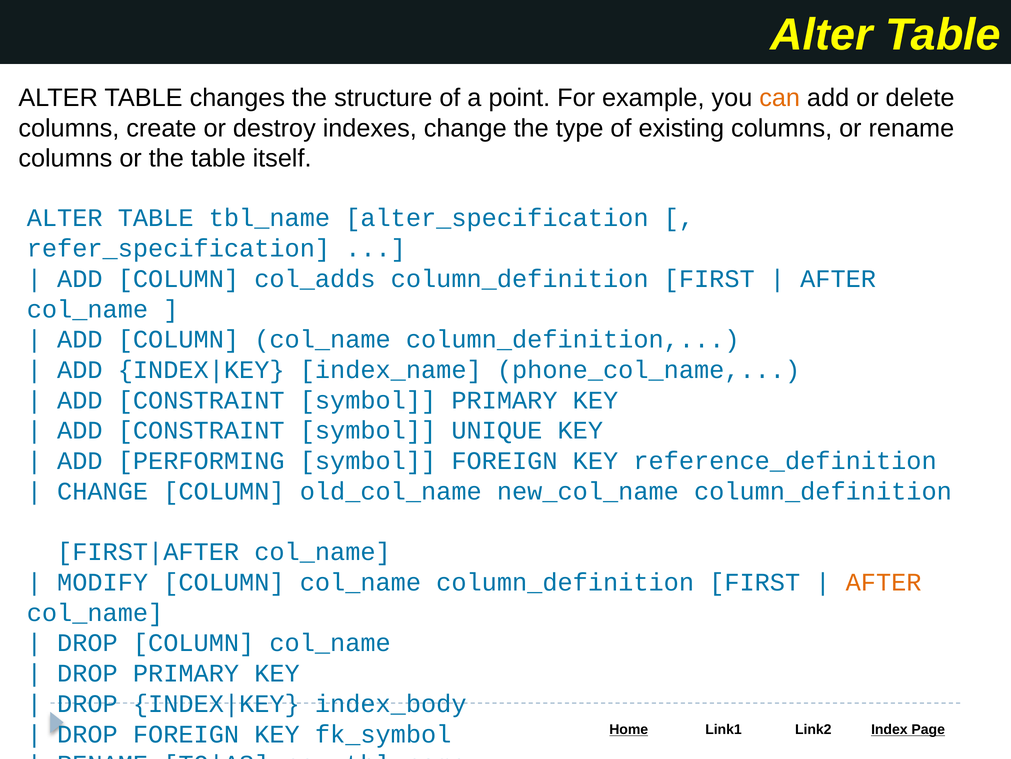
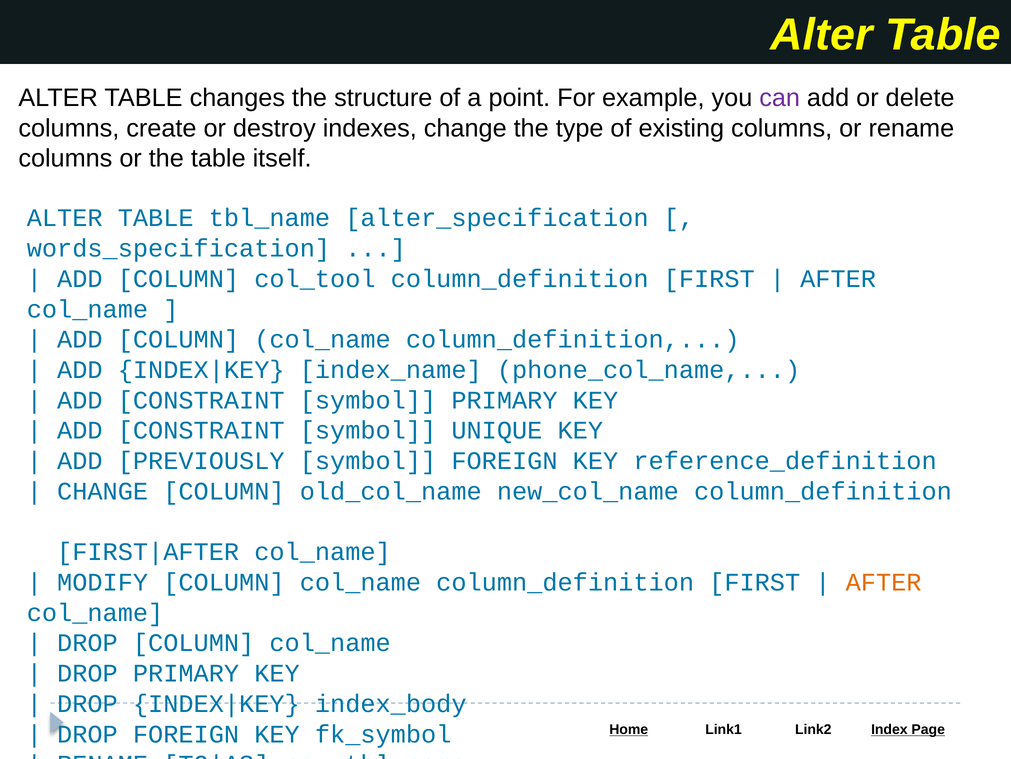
can colour: orange -> purple (780, 98)
refer_specification: refer_specification -> words_specification (178, 248)
col_adds: col_adds -> col_tool (315, 279)
PERFORMING: PERFORMING -> PREVIOUSLY (201, 461)
